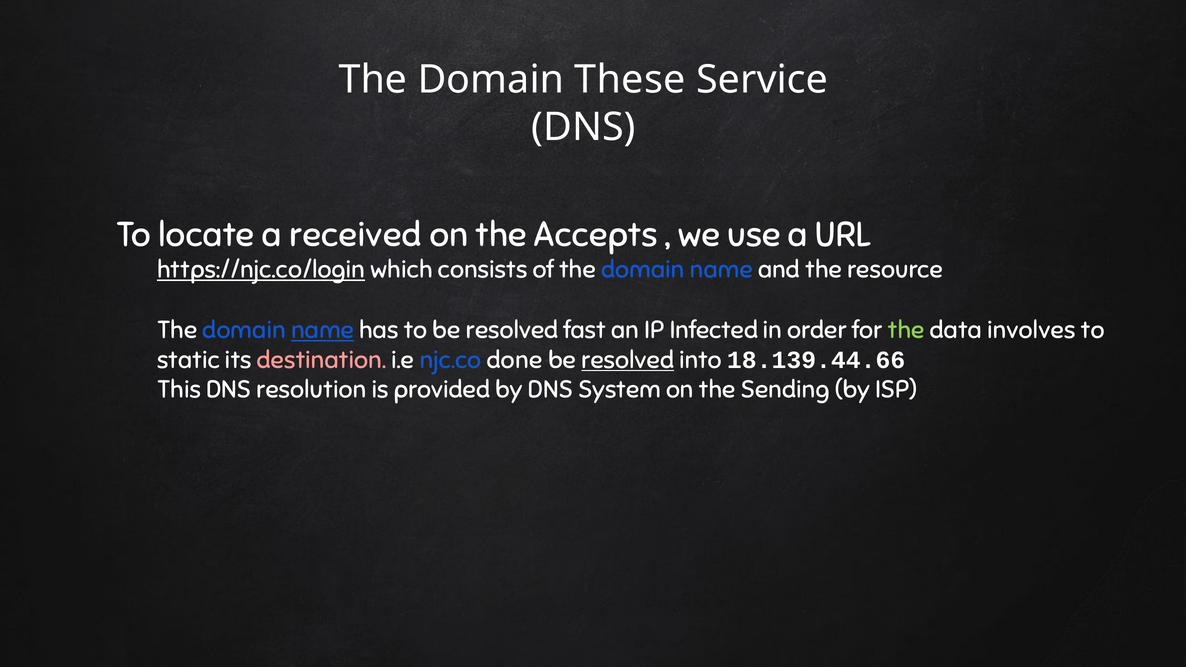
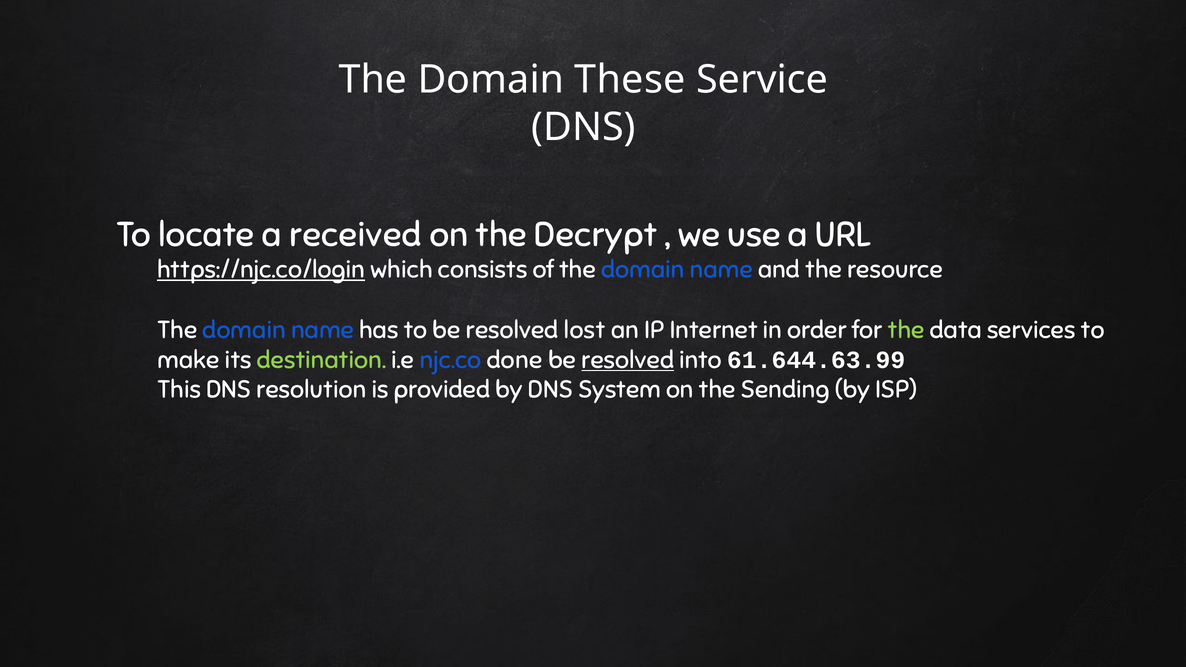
Accepts: Accepts -> Decrypt (596, 235)
name underline: present -> none (323, 330)
fast: fast -> lost (585, 330)
Infected: Infected -> Internet (714, 330)
involves: involves -> services (1031, 330)
static: static -> make (188, 360)
destination colour: pink -> light green (322, 360)
18.139.44.66: 18.139.44.66 -> 61.644.63.99 (816, 360)
